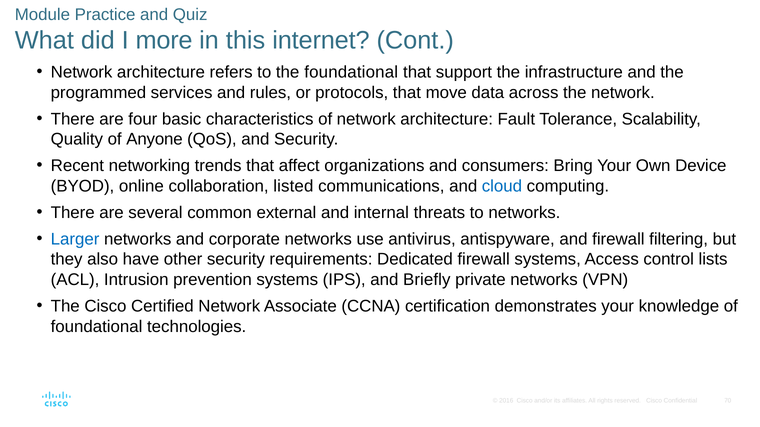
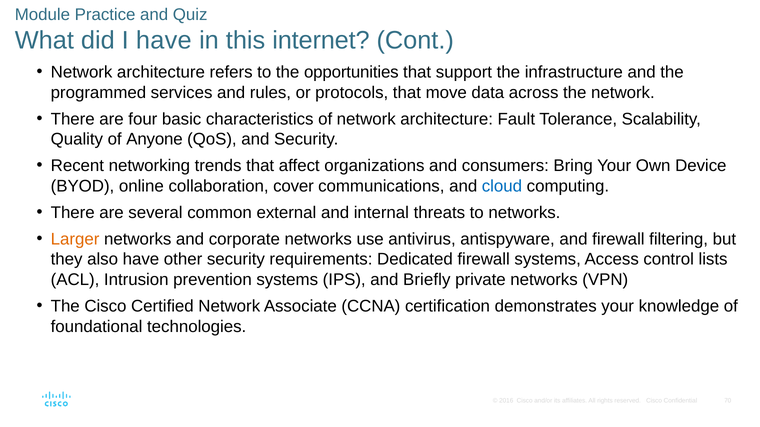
I more: more -> have (164, 40)
the foundational: foundational -> opportunities (351, 72)
listed: listed -> cover (293, 186)
Larger colour: blue -> orange (75, 239)
